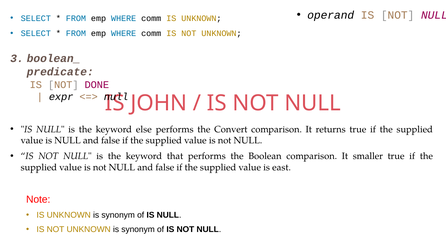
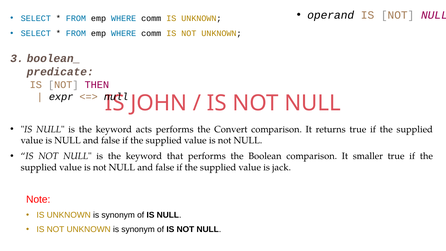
DONE: DONE -> THEN (97, 85)
else: else -> acts (144, 129)
east: east -> jack (282, 167)
